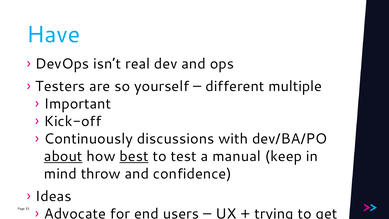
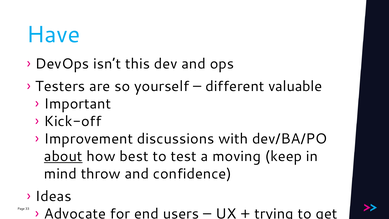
real: real -> this (138, 64)
multiple: multiple -> valuable (295, 86)
Continuously: Continuously -> Improvement (88, 139)
best underline: present -> none (134, 156)
a manual: manual -> moving (237, 156)
